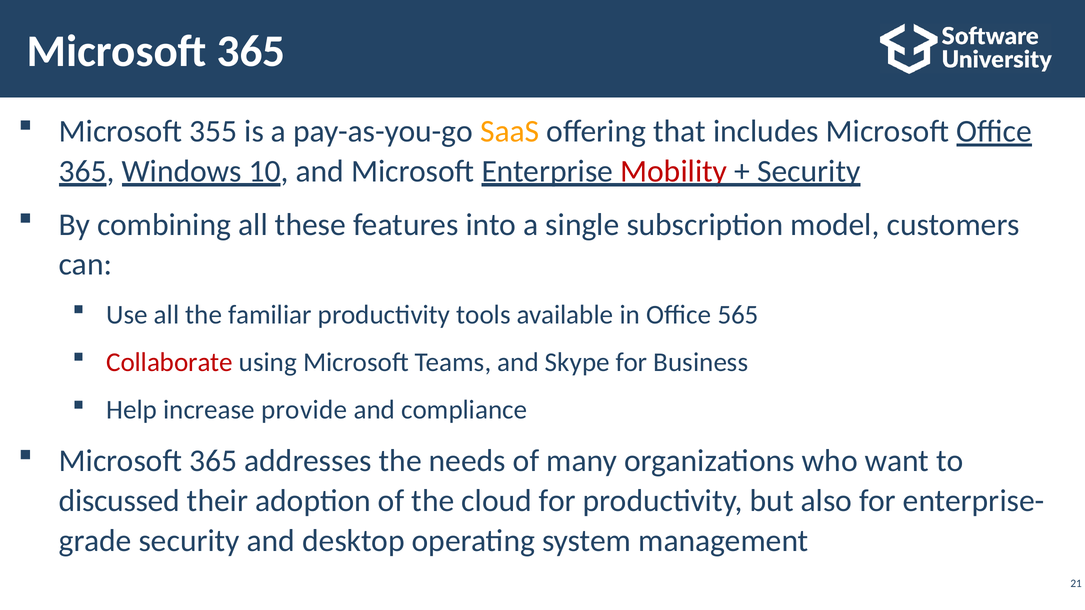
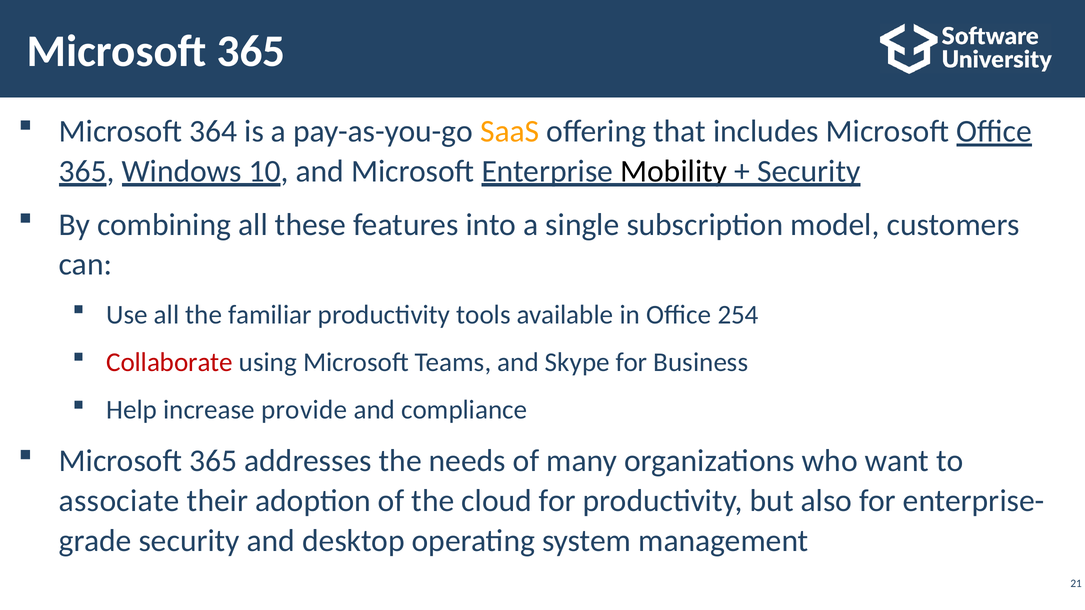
355: 355 -> 364 (213, 131)
Mobility colour: red -> black (674, 171)
565: 565 -> 254 (738, 315)
discussed: discussed -> associate (119, 501)
